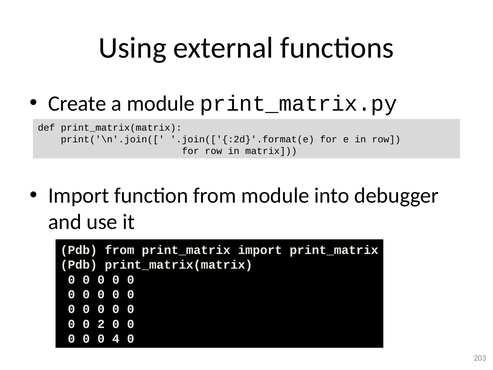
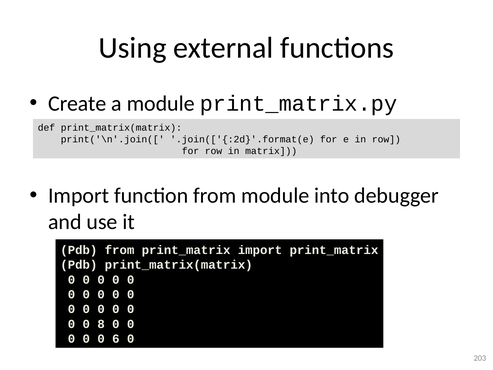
2: 2 -> 8 (101, 324)
4: 4 -> 6 (116, 339)
